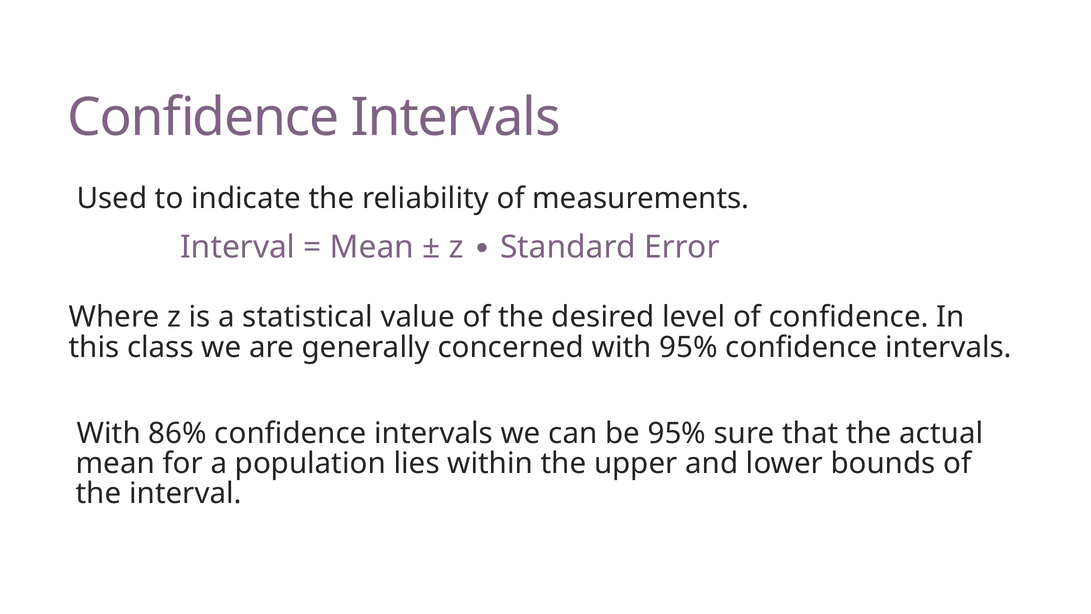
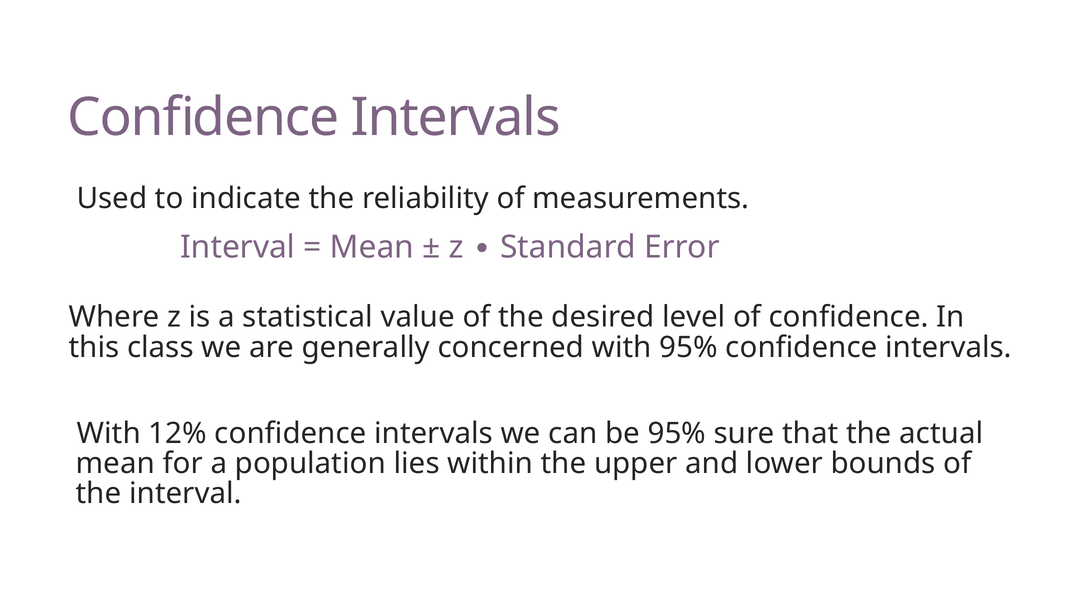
86%: 86% -> 12% (178, 433)
